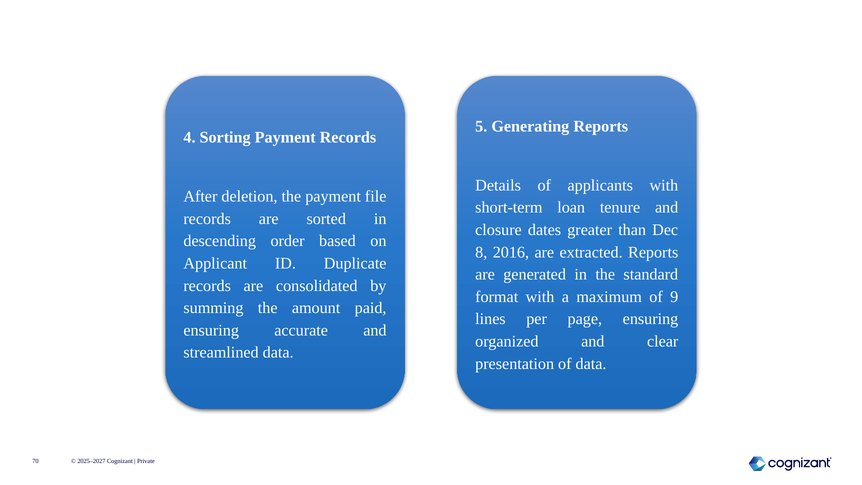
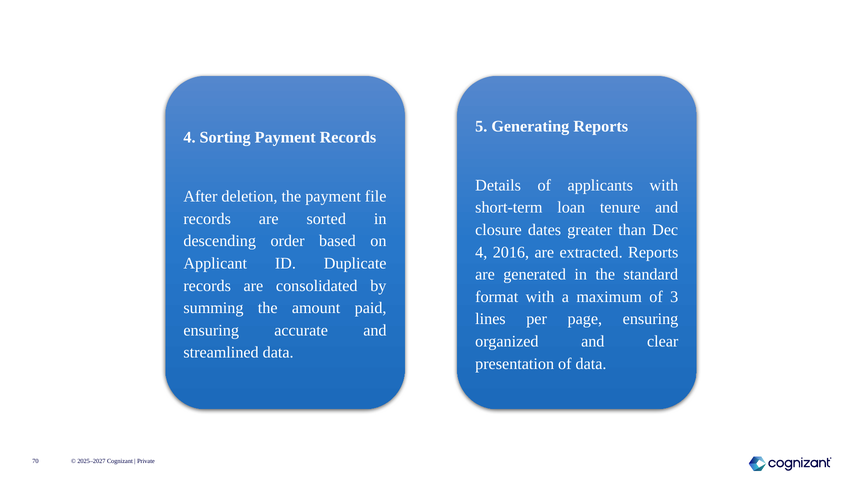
8: 8 -> 4 (481, 252)
9: 9 -> 3 (674, 297)
